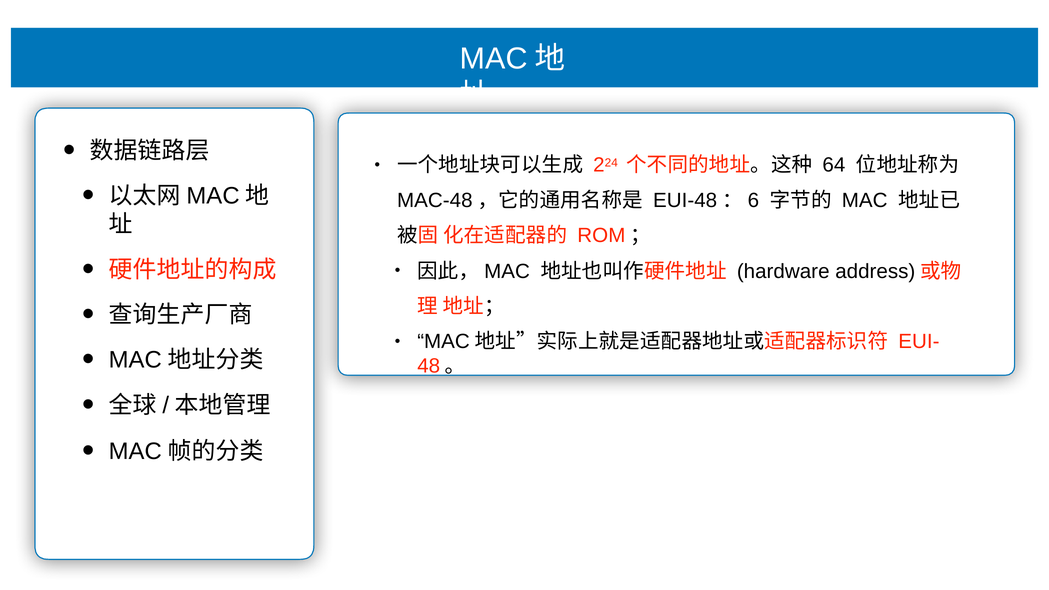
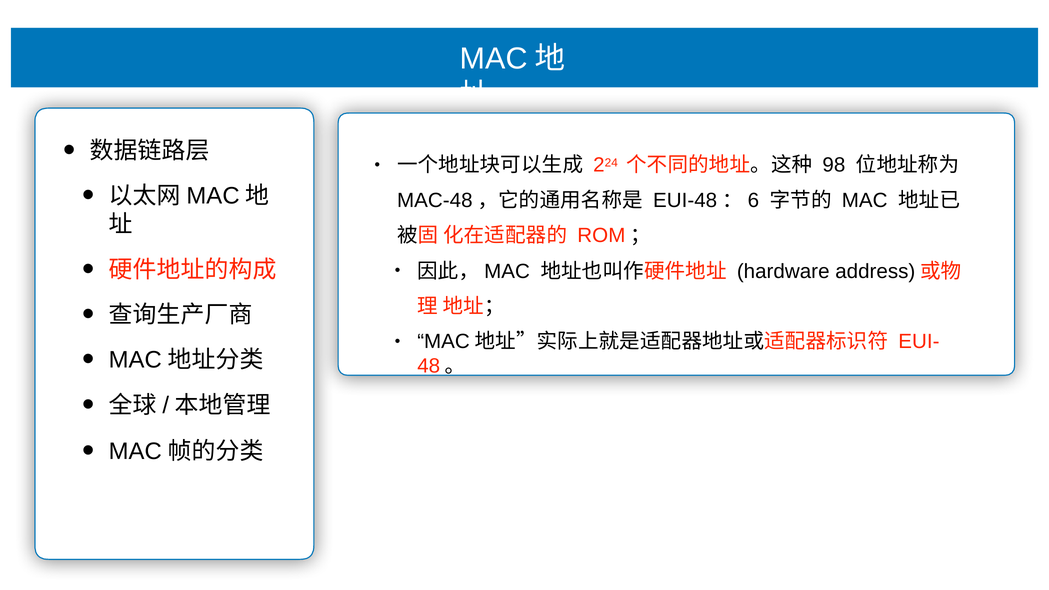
64: 64 -> 98 (834, 165)
